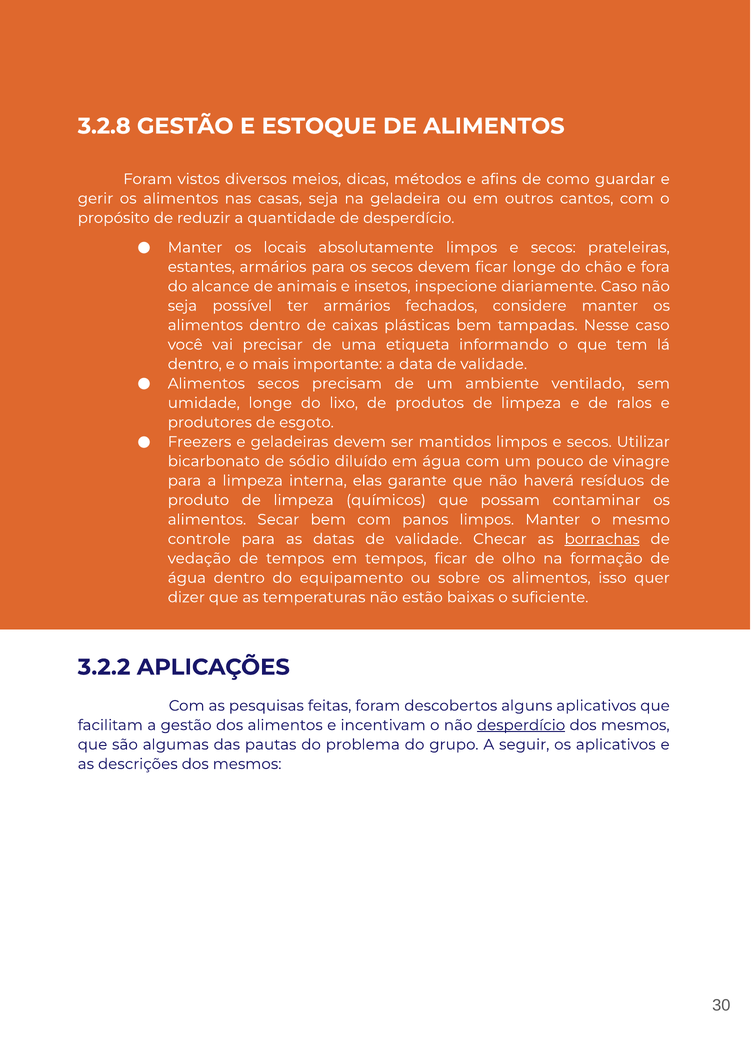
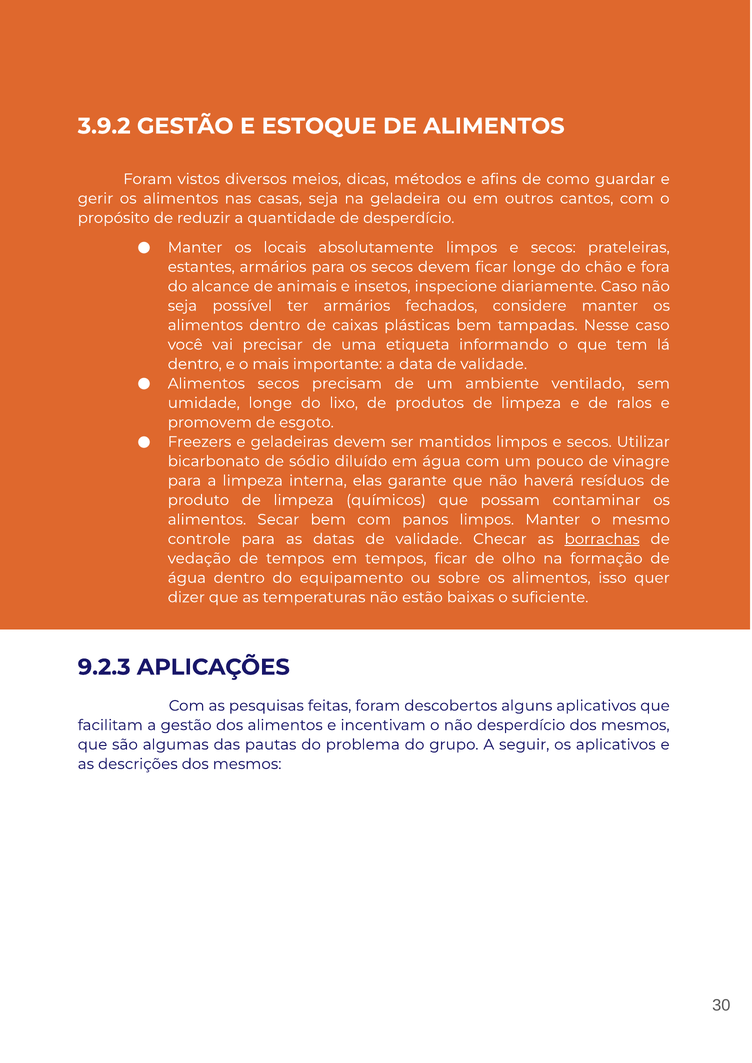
3.2.8: 3.2.8 -> 3.9.2 (104, 126)
produtores: produtores -> promovem (210, 423)
3.2.2: 3.2.2 -> 9.2.3 (104, 667)
desperdício underline: present -> none (521, 726)
